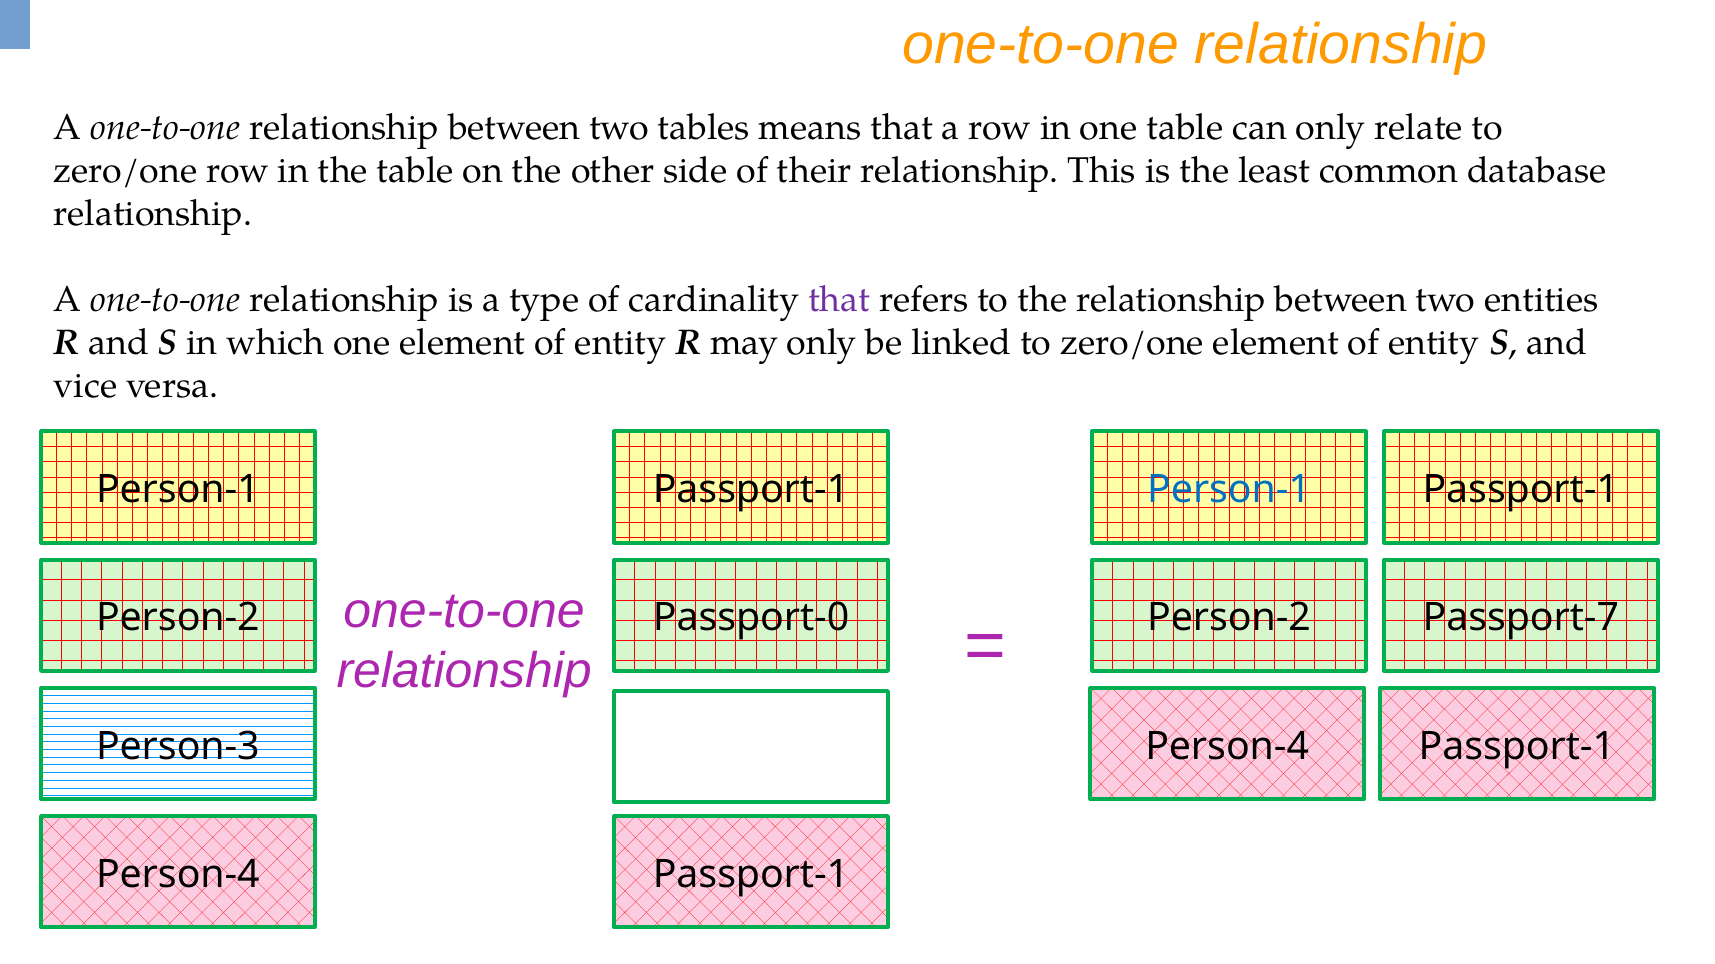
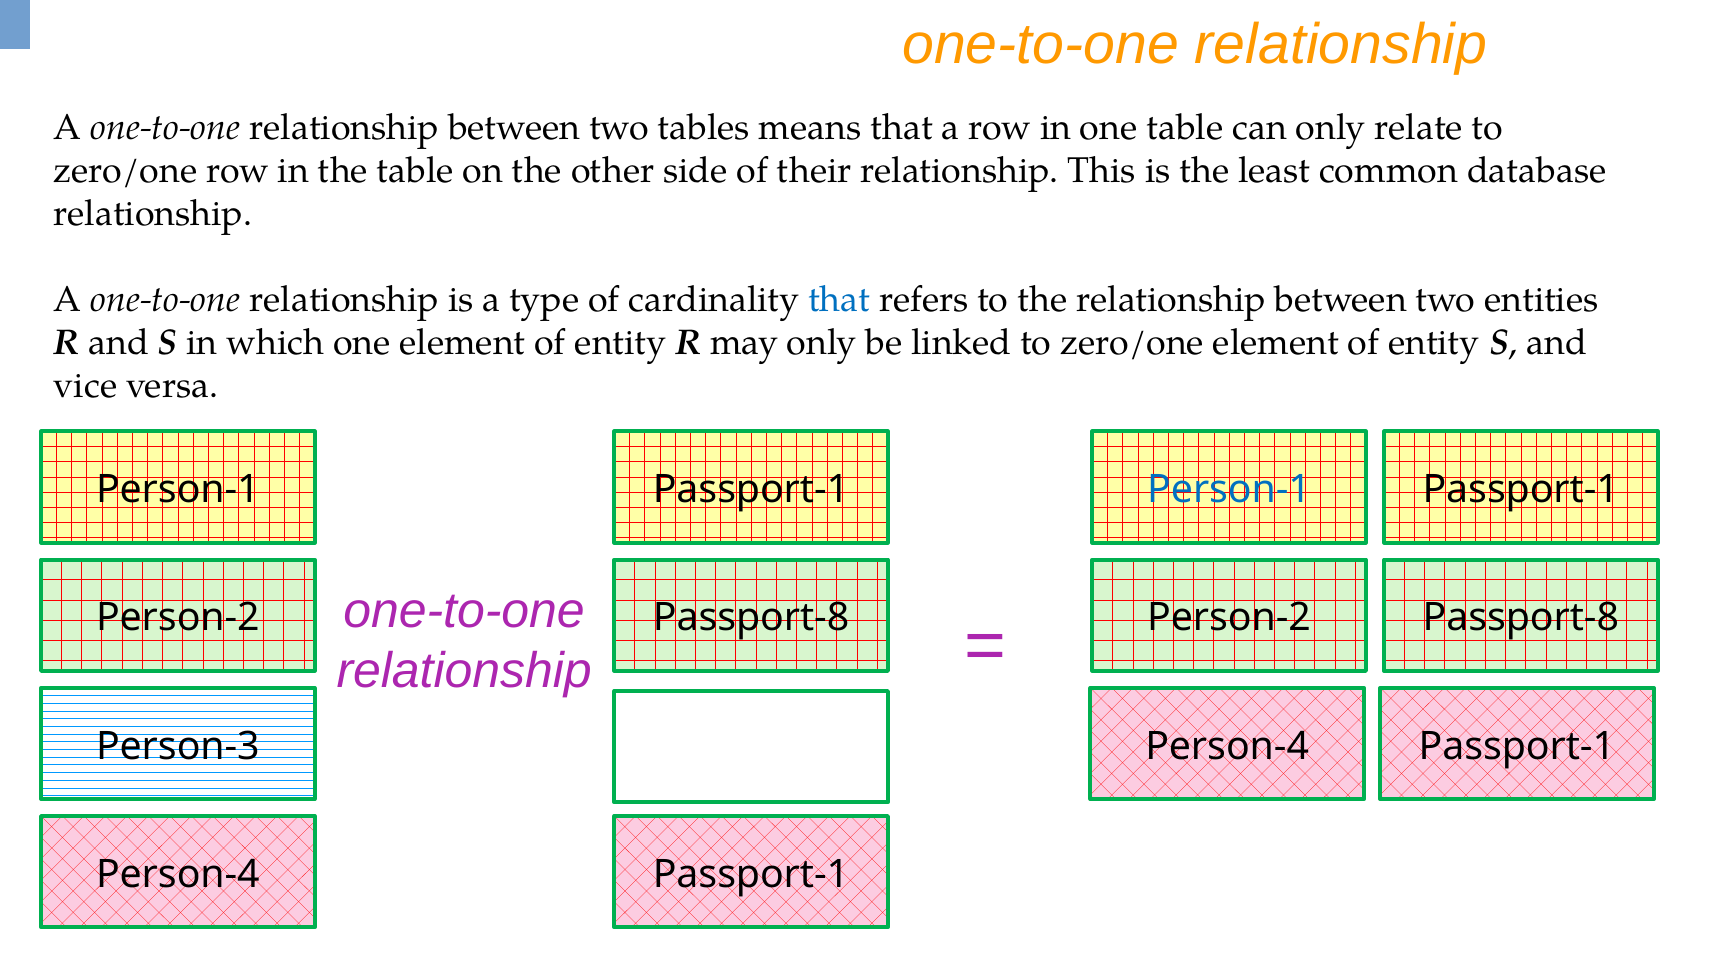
that colour: purple -> blue (839, 300)
Passport-0: Passport-0 -> Passport-8 (751, 618)
Passport-7: Passport-7 -> Passport-8 (1521, 618)
